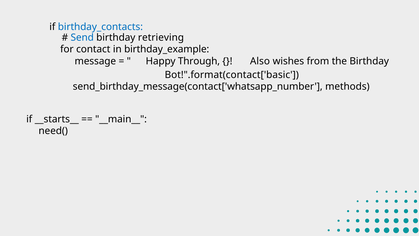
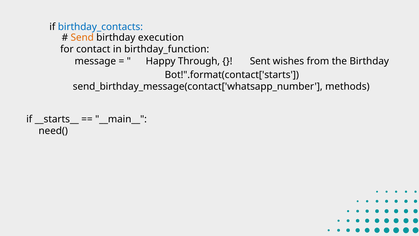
Send colour: blue -> orange (82, 38)
retrieving: retrieving -> execution (161, 38)
birthday_example: birthday_example -> birthday_function (167, 49)
Also: Also -> Sent (260, 61)
Bot!".format(contact['basic: Bot!".format(contact['basic -> Bot!".format(contact['starts (232, 75)
